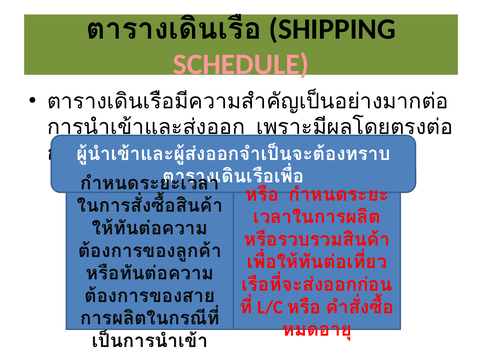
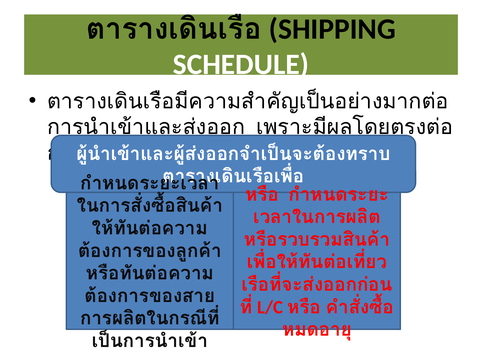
SCHEDULE colour: pink -> white (241, 64)
